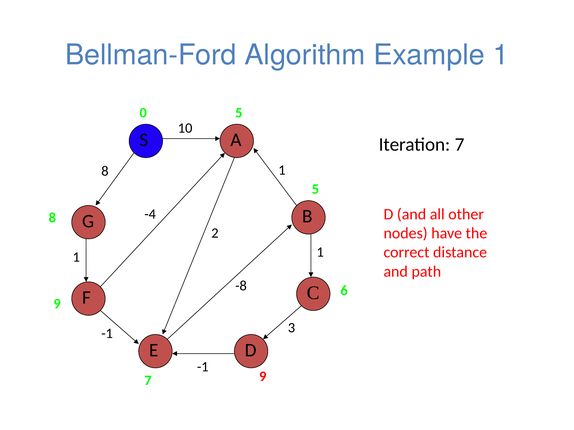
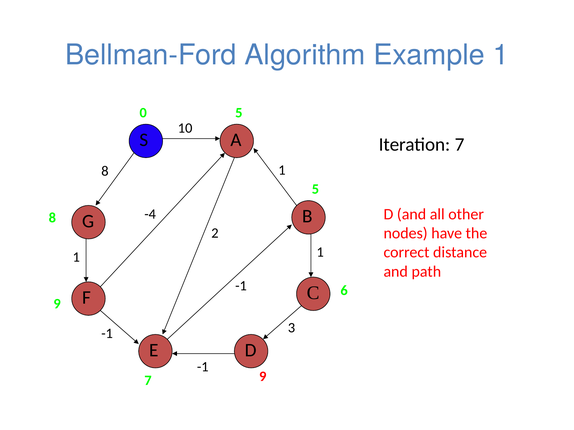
-8: -8 -> -1 (241, 286)
